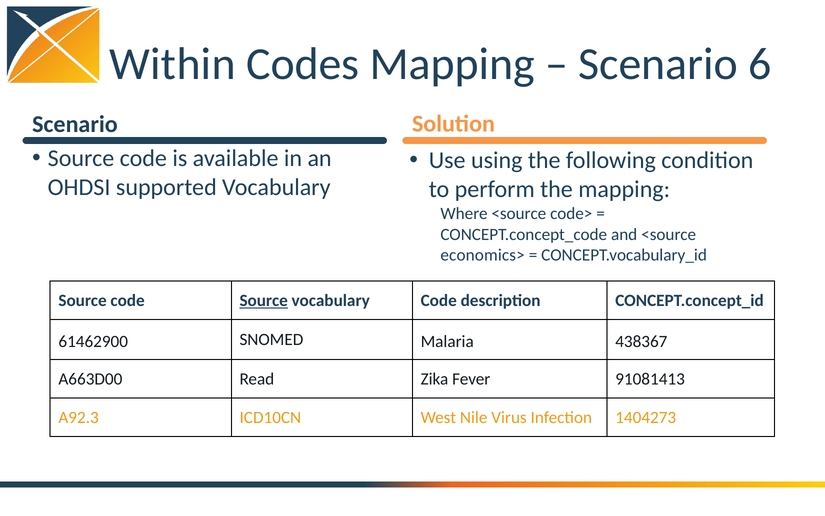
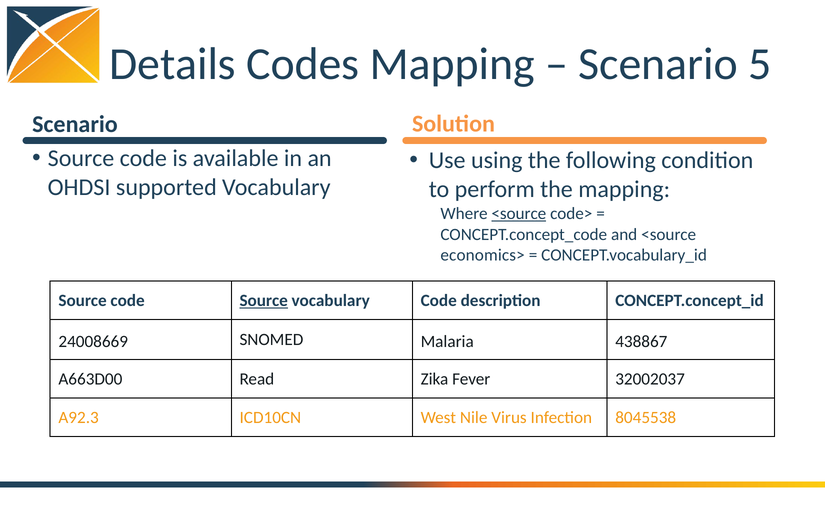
Within: Within -> Details (173, 64)
6: 6 -> 5 (760, 64)
<source underline: none -> present (519, 214)
61462900: 61462900 -> 24008669 (93, 341)
438367: 438367 -> 438867 (641, 341)
91081413: 91081413 -> 32002037 (650, 379)
1404273: 1404273 -> 8045538 (646, 417)
